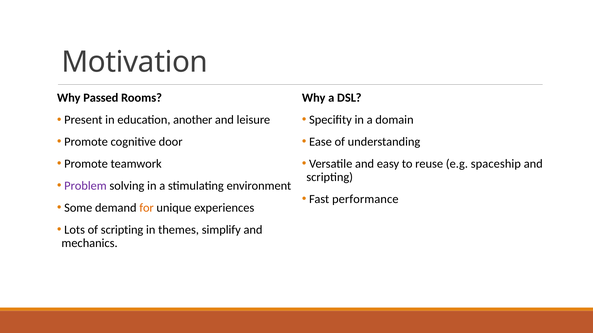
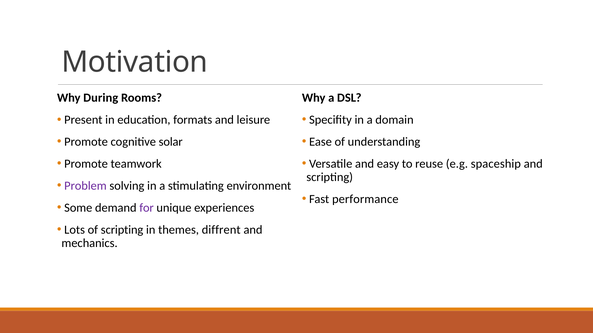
Passed: Passed -> During (101, 98)
another: another -> formats (193, 120)
door: door -> solar (171, 142)
for colour: orange -> purple (147, 208)
simplify: simplify -> diffrent (221, 230)
